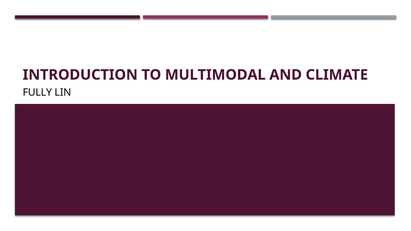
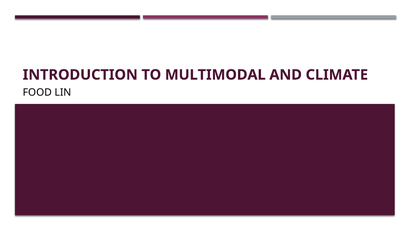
FULLY: FULLY -> FOOD (37, 93)
